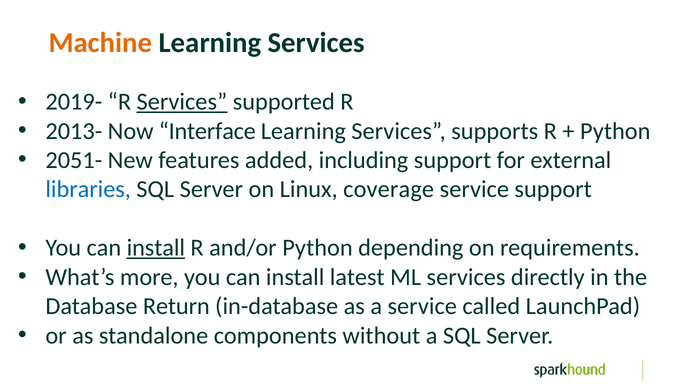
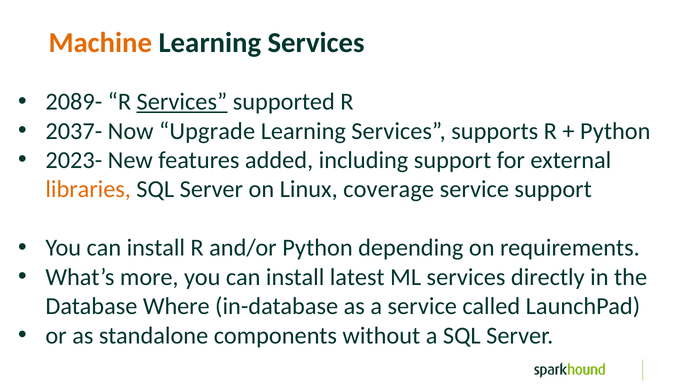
2019-: 2019- -> 2089- (74, 102)
2013-: 2013- -> 2037- (74, 131)
Interface: Interface -> Upgrade (207, 131)
2051-: 2051- -> 2023- (74, 160)
libraries colour: blue -> orange (88, 189)
install underline: present -> none (156, 248)
Return: Return -> Where (176, 306)
